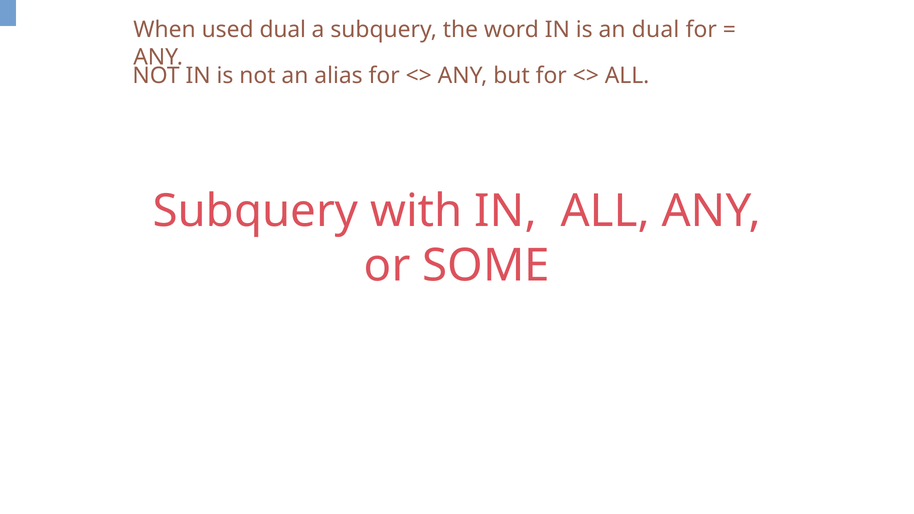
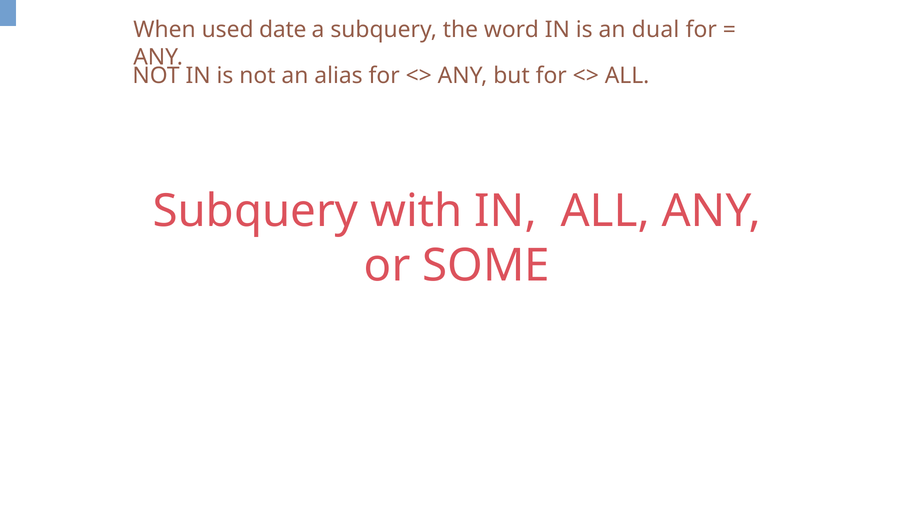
used dual: dual -> date (283, 30)
